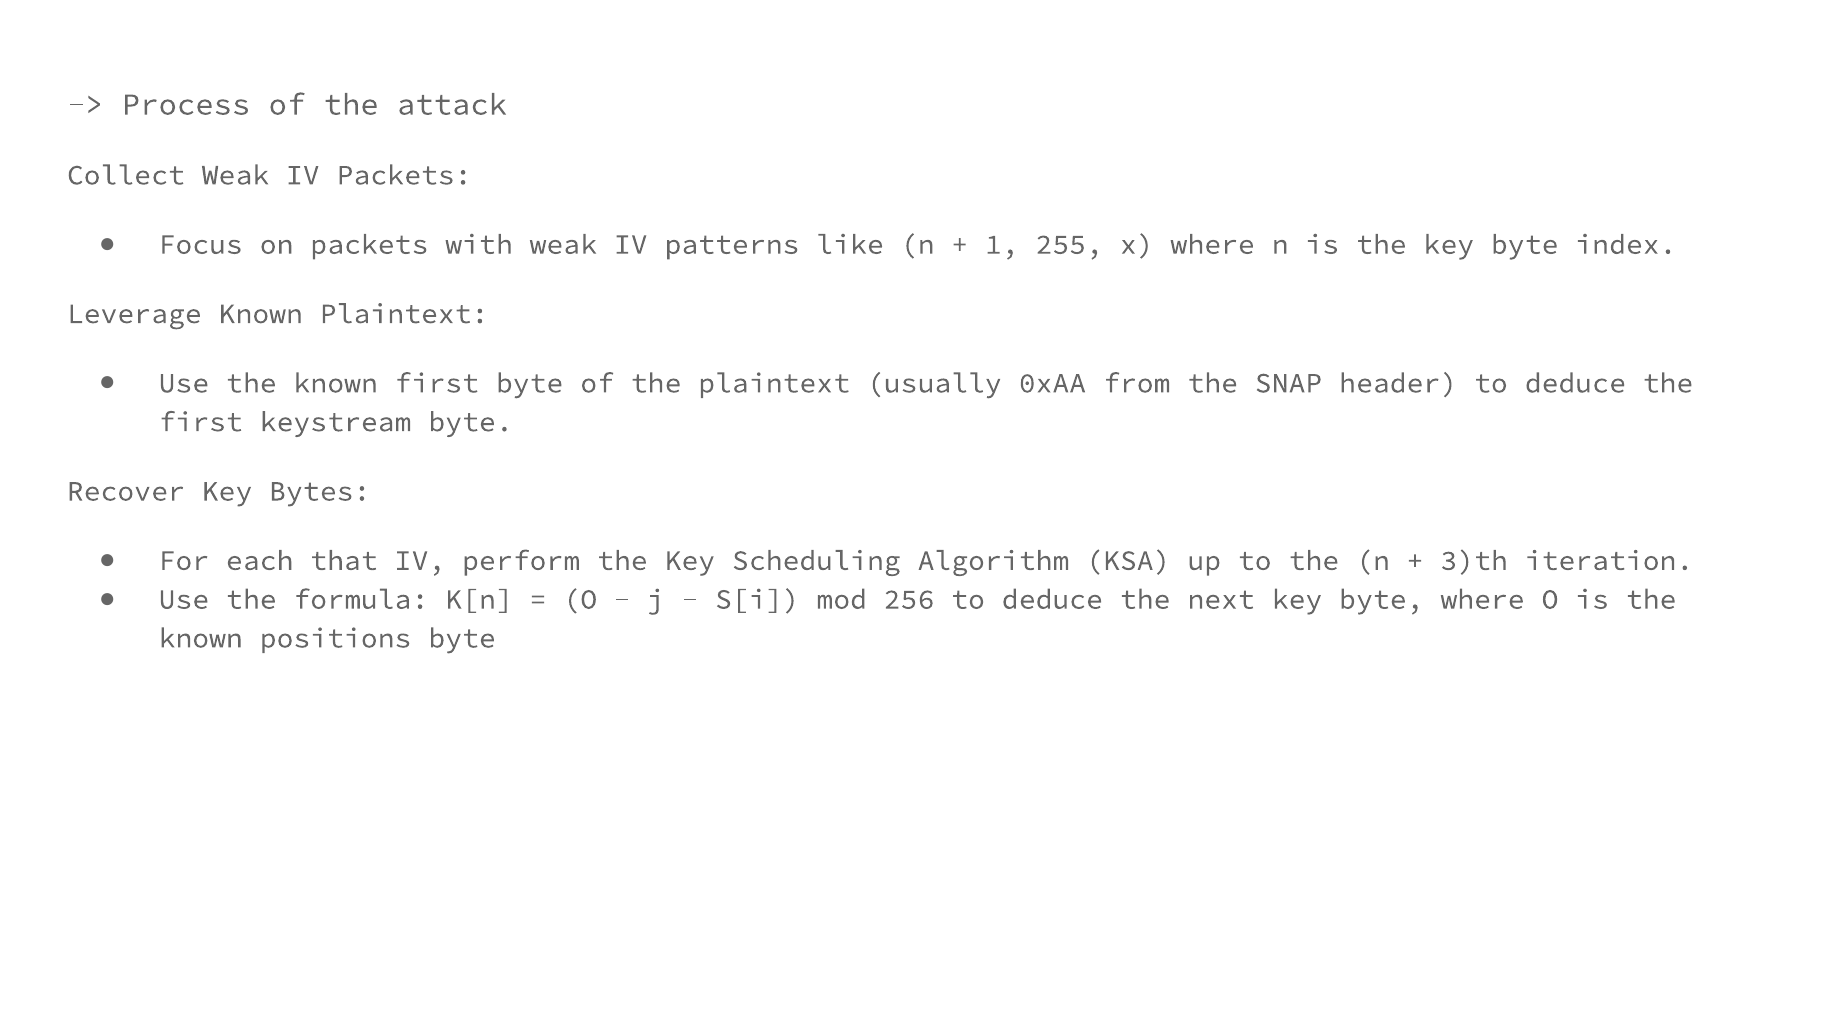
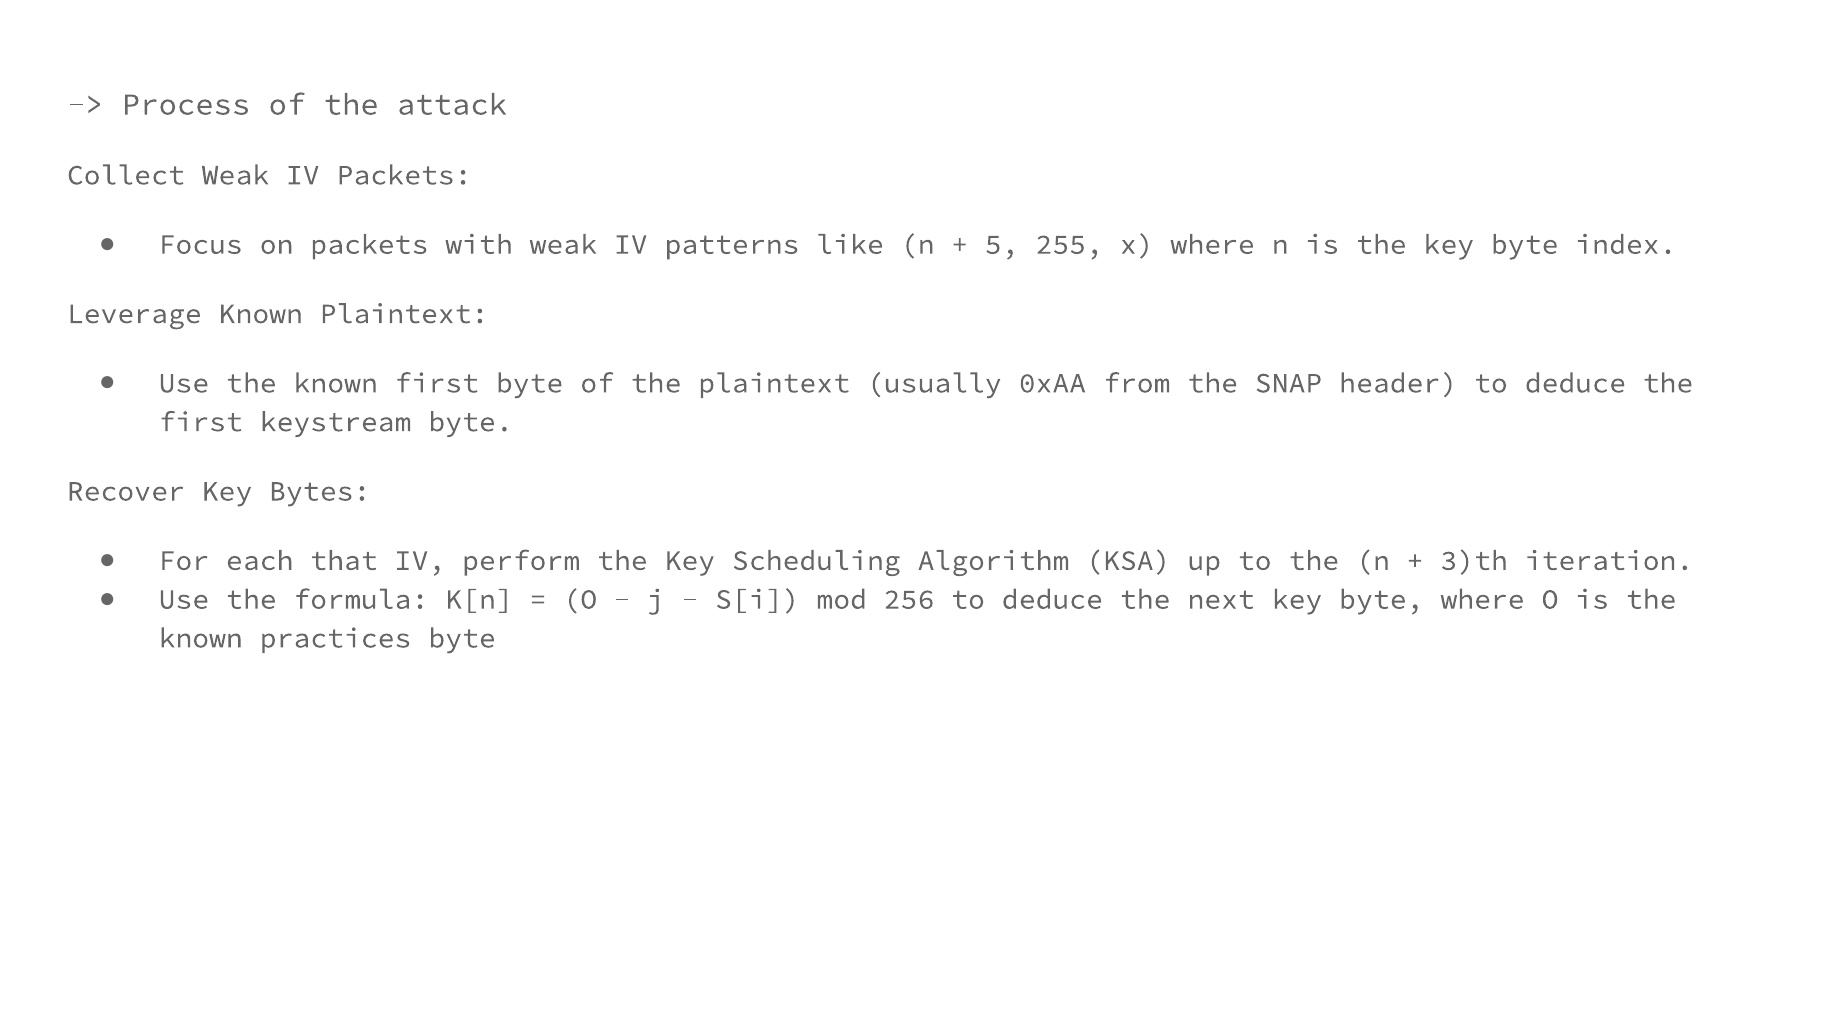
1: 1 -> 5 (1002, 245)
positions: positions -> practices (336, 638)
